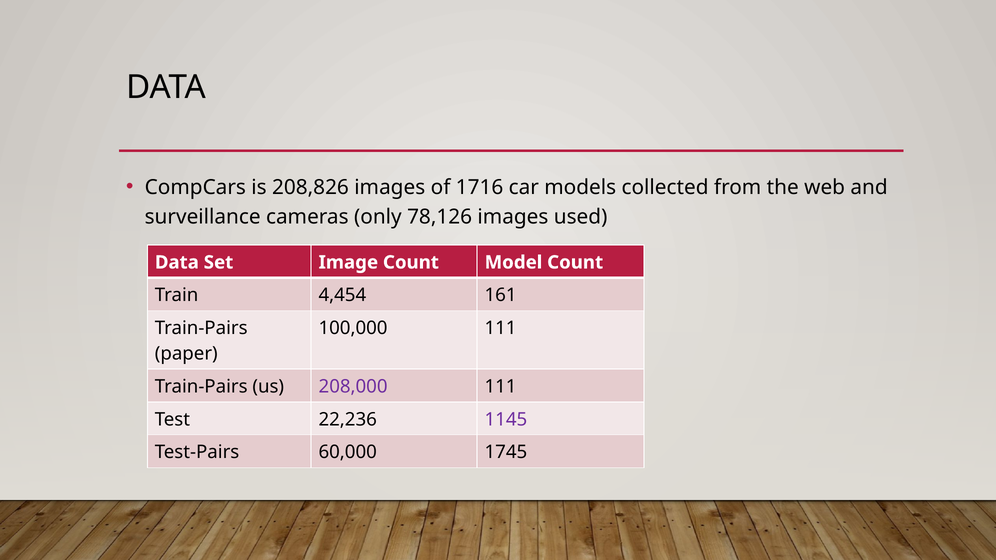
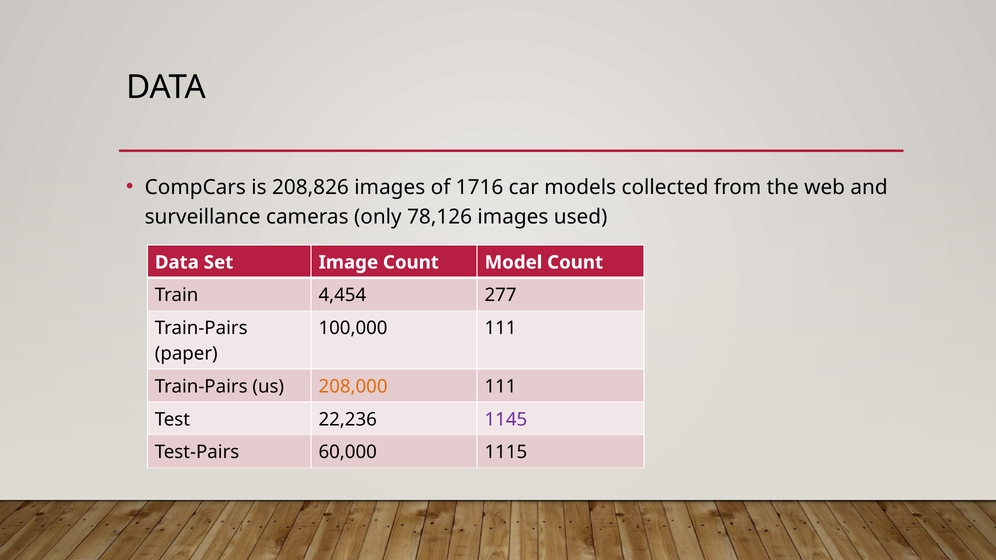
161: 161 -> 277 (501, 295)
208,000 colour: purple -> orange (353, 387)
1745: 1745 -> 1115 (506, 452)
